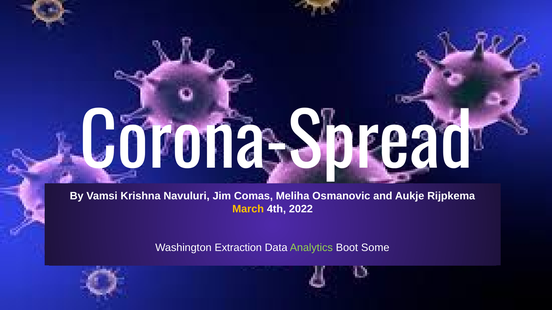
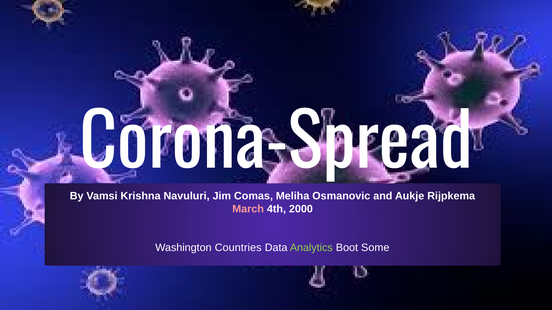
March colour: yellow -> pink (248, 209)
2022: 2022 -> 2000 (301, 209)
Extraction: Extraction -> Countries (238, 248)
